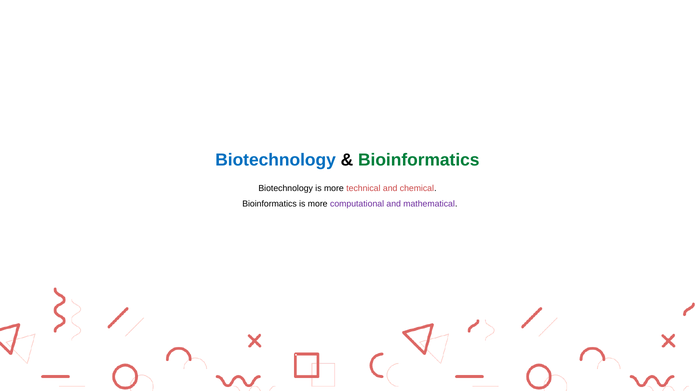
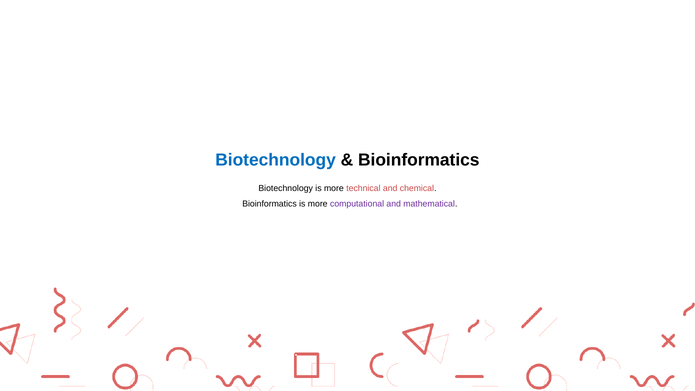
Bioinformatics colour: green -> black (419, 160)
